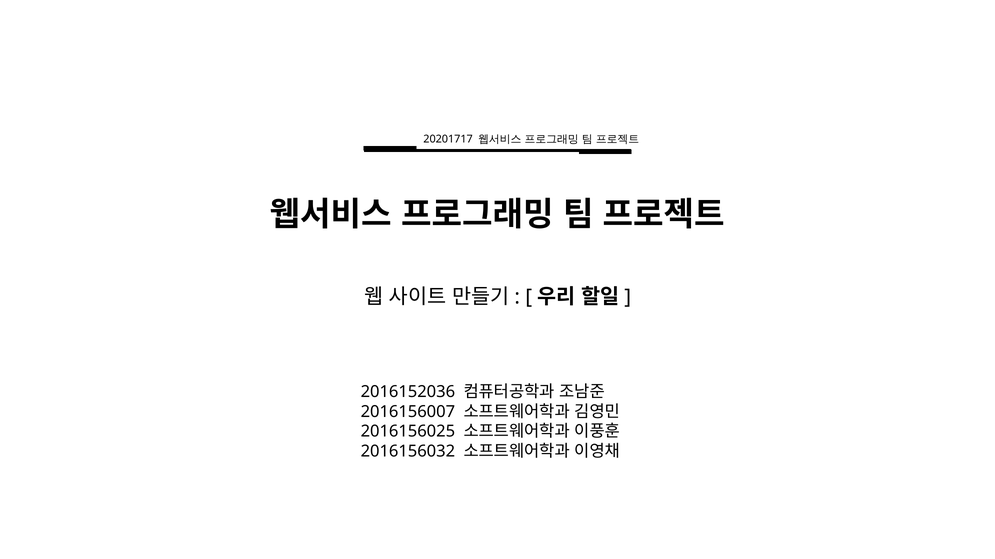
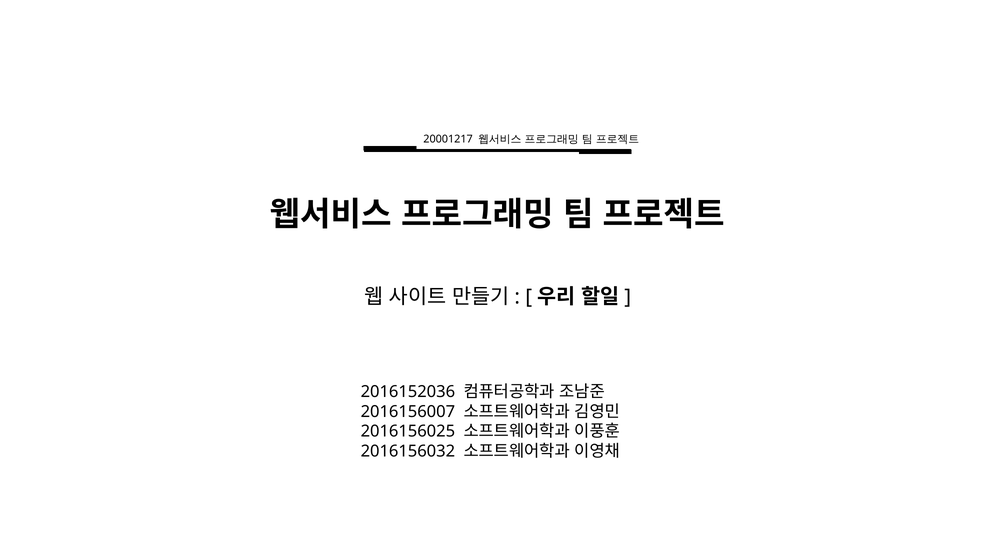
20201717: 20201717 -> 20001217 (448, 139)
